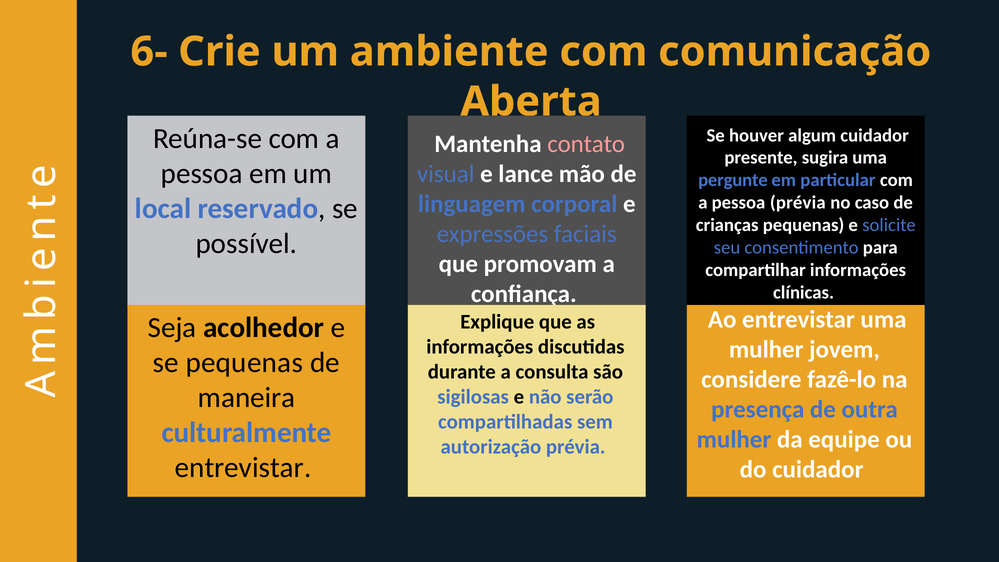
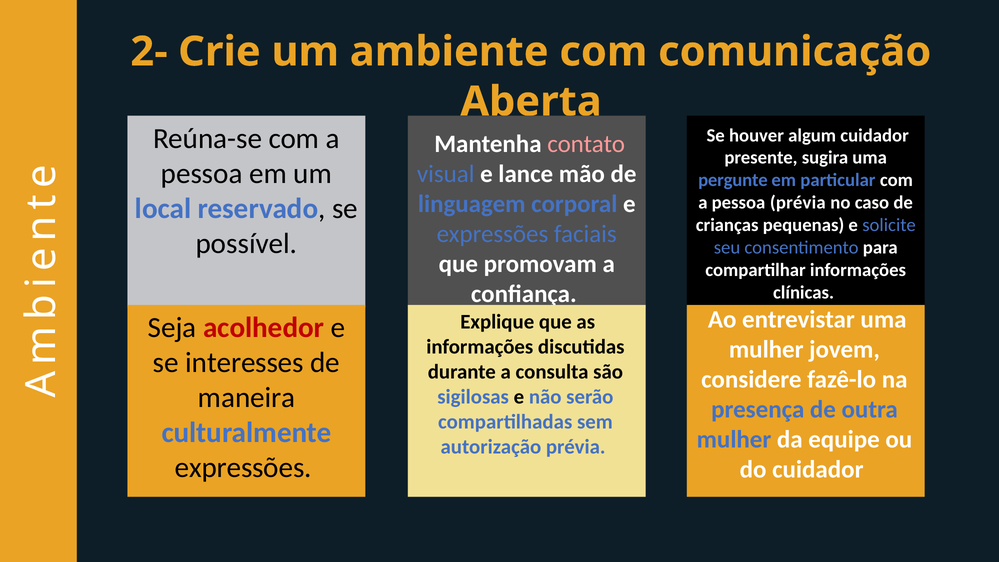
6-: 6- -> 2- (149, 52)
acolhedor colour: black -> red (264, 327)
se pequenas: pequenas -> interesses (245, 362)
entrevistar: entrevistar -> expressões (243, 467)
